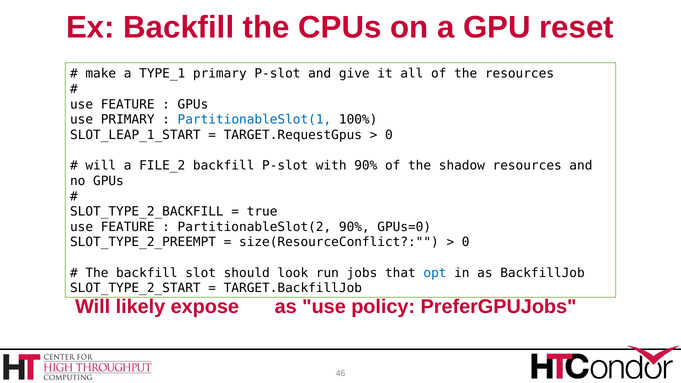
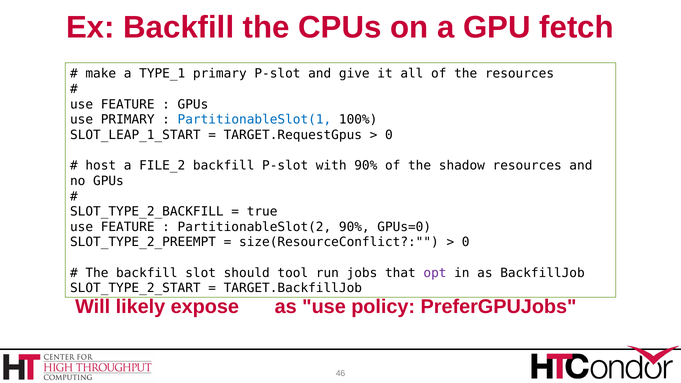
reset: reset -> fetch (577, 28)
will: will -> host (101, 166)
look: look -> tool (293, 273)
opt colour: blue -> purple (435, 273)
